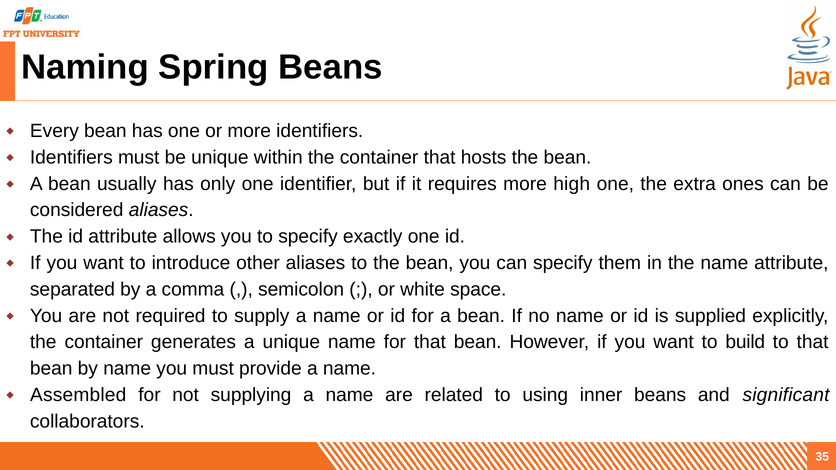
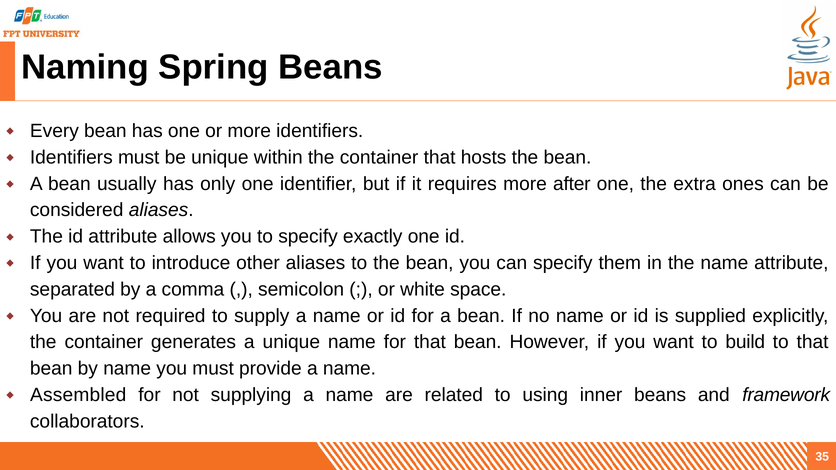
high: high -> after (572, 184)
significant: significant -> framework (786, 395)
